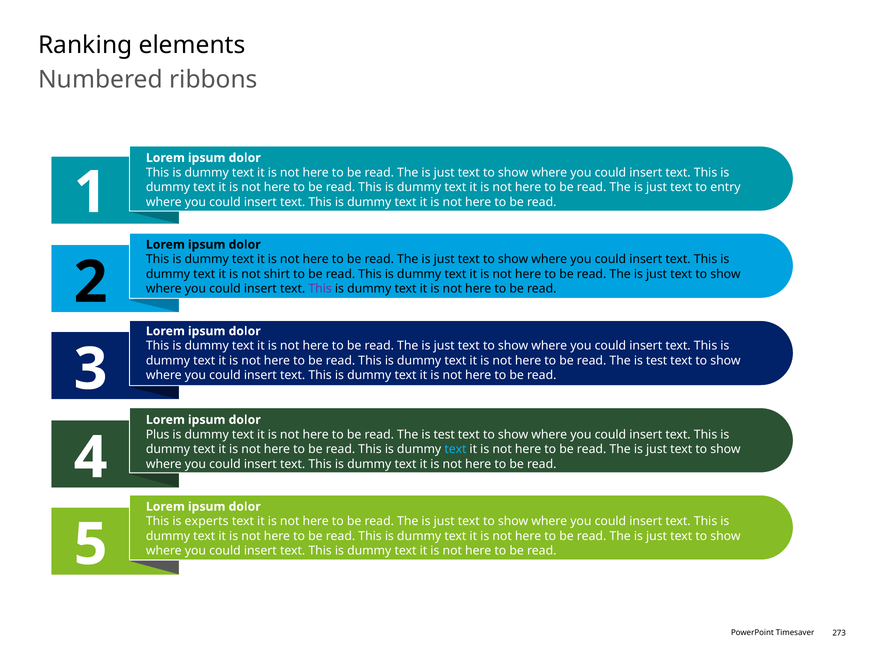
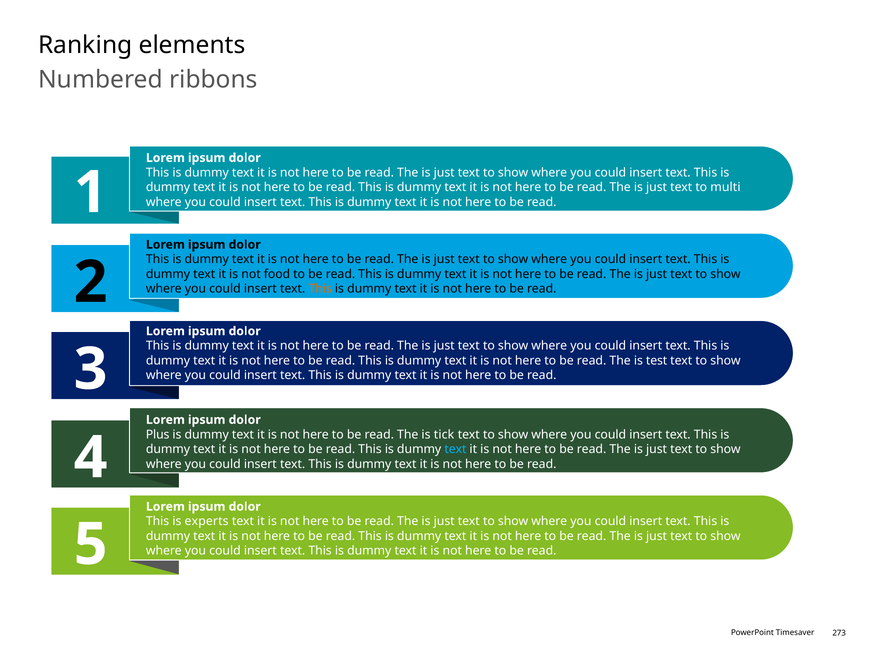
entry: entry -> multi (725, 187)
shirt: shirt -> food (277, 274)
This colour: purple -> orange (320, 289)
test: test -> tick (444, 435)
